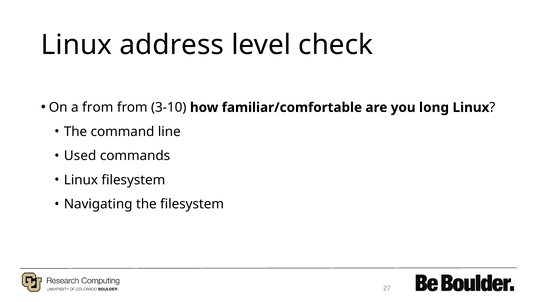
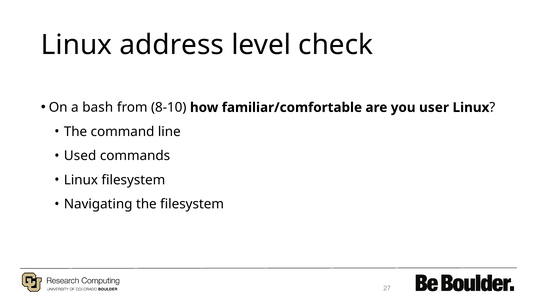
a from: from -> bash (98, 108)
3-10: 3-10 -> 8-10 (169, 108)
long: long -> user (434, 108)
